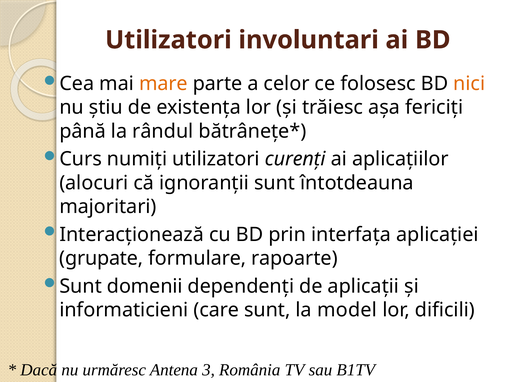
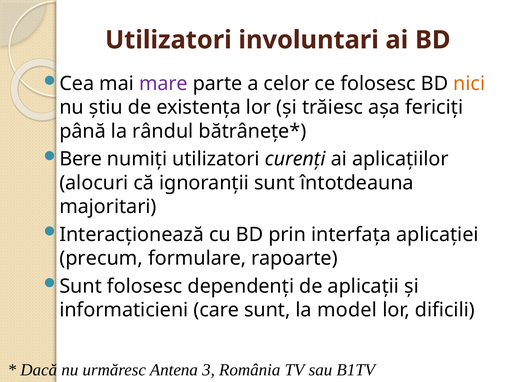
mare colour: orange -> purple (163, 84)
Curs: Curs -> Bere (81, 159)
grupate: grupate -> precum (101, 258)
Sunt domenii: domenii -> folosesc (145, 286)
